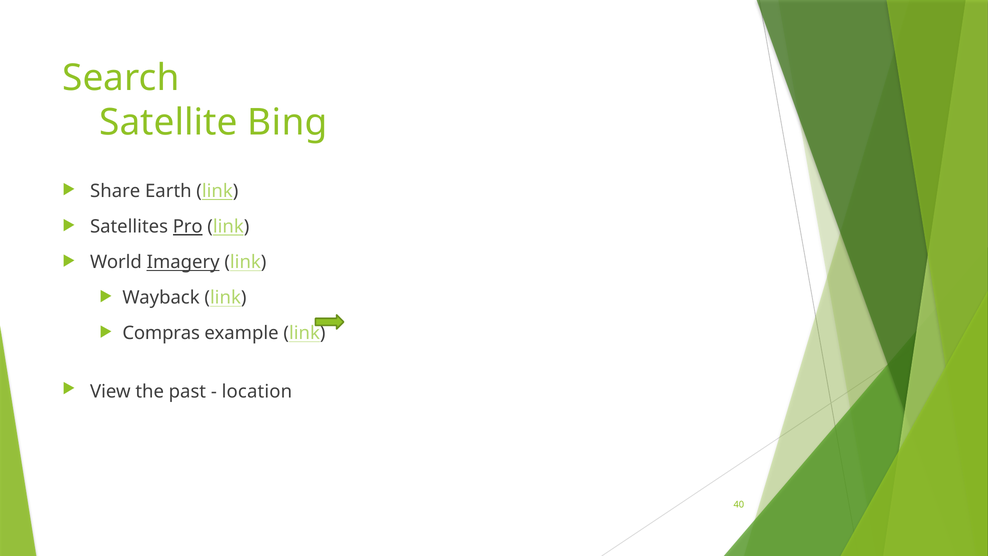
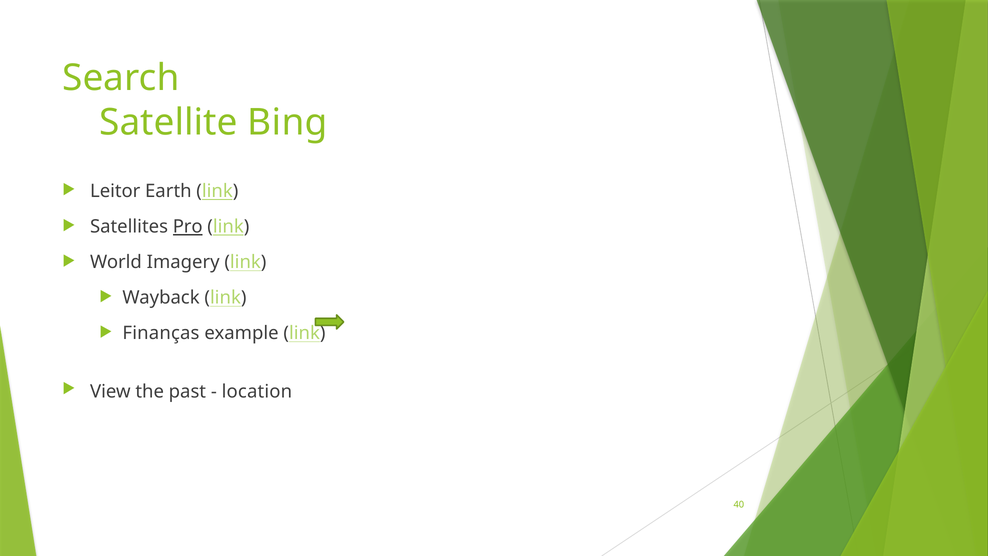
Share: Share -> Leitor (115, 191)
Imagery underline: present -> none (183, 262)
Compras: Compras -> Finanças (161, 333)
